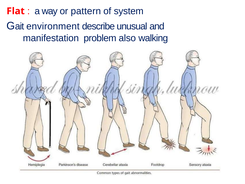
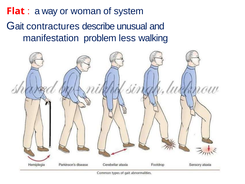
pattern: pattern -> woman (86, 11)
environment: environment -> contractures (53, 26)
also: also -> less (127, 38)
